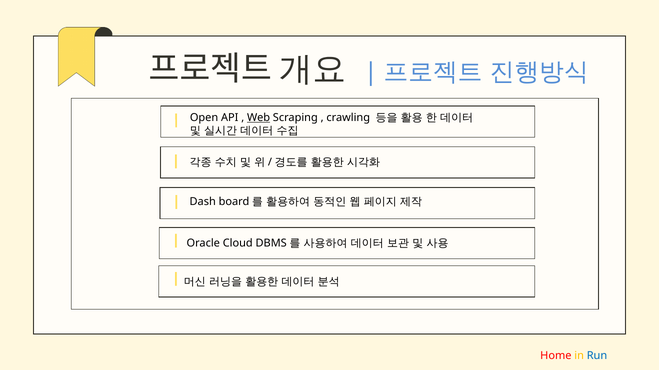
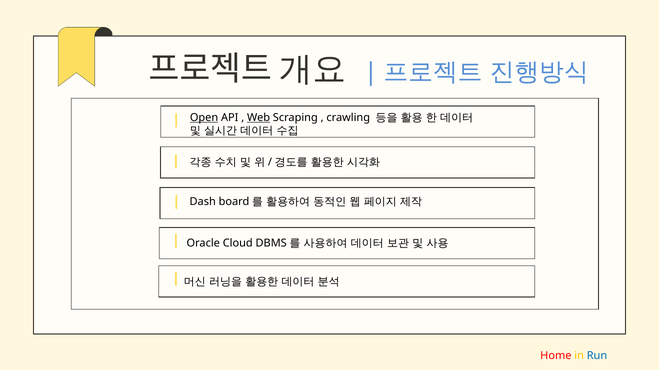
Open underline: none -> present (204, 118)
